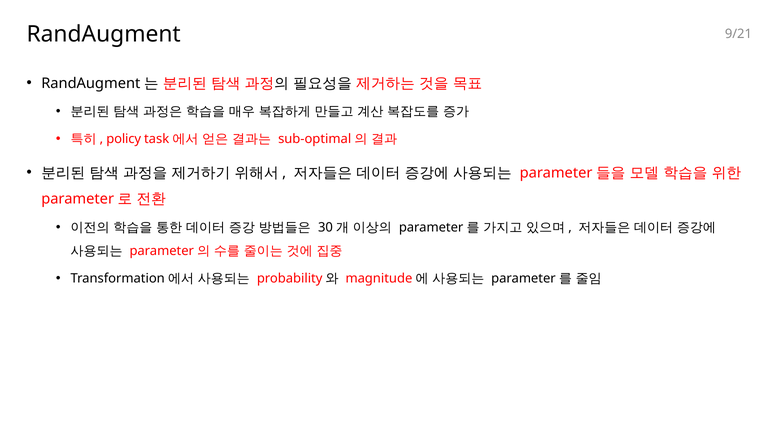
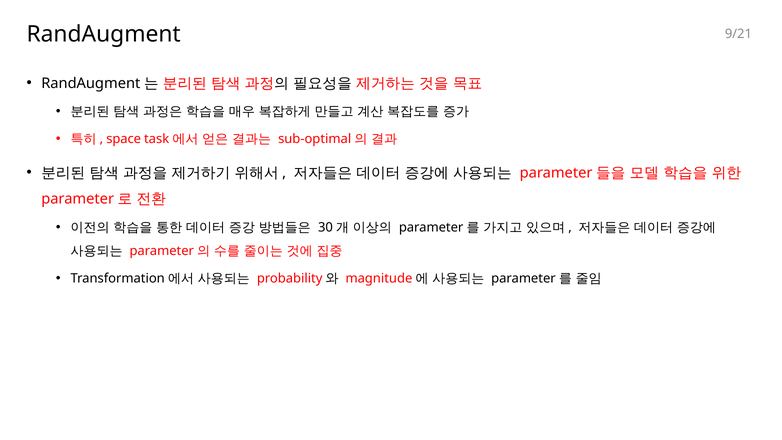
policy: policy -> space (124, 139)
